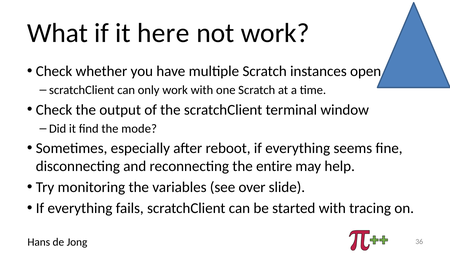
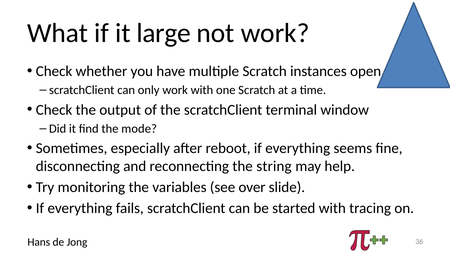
here: here -> large (164, 33)
entire: entire -> string (274, 166)
